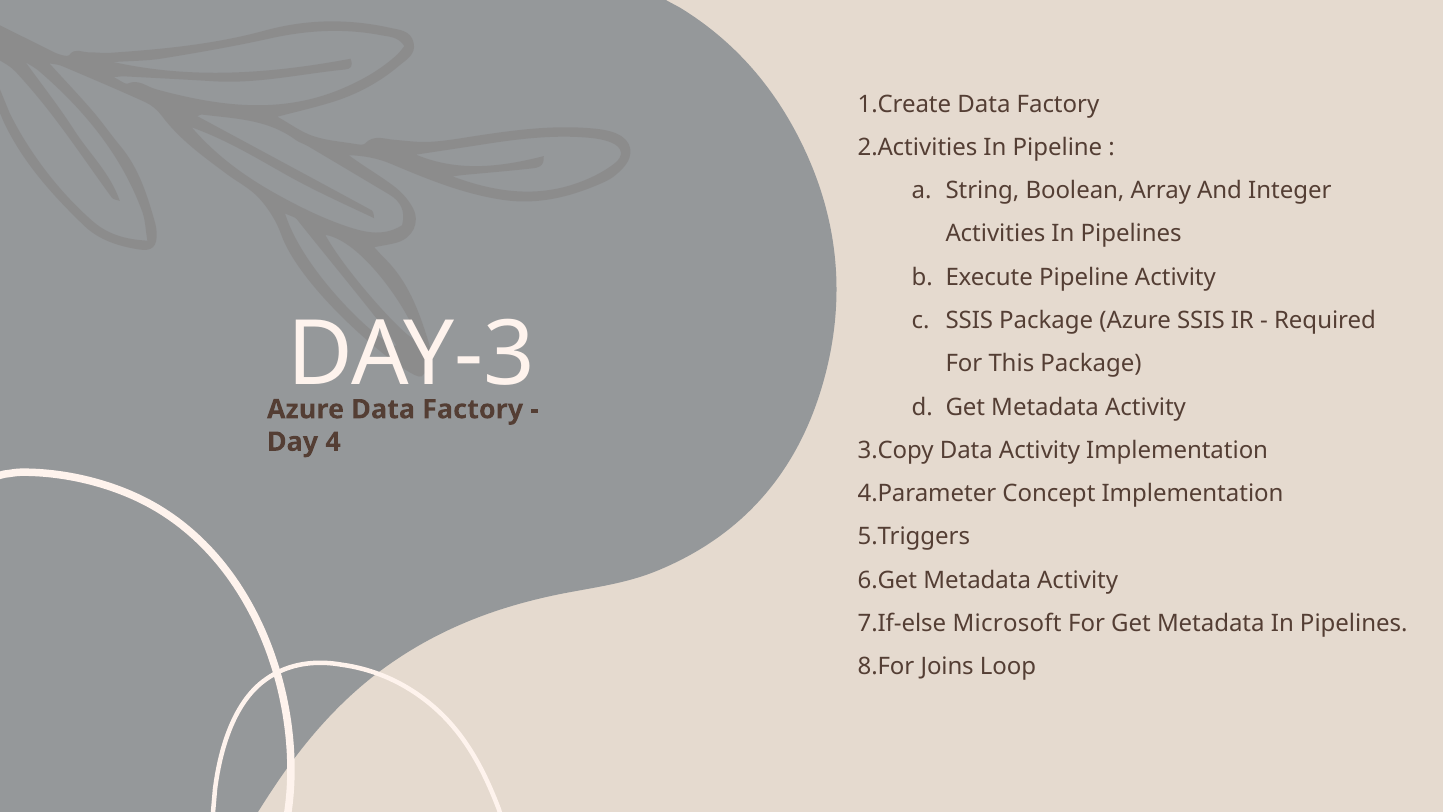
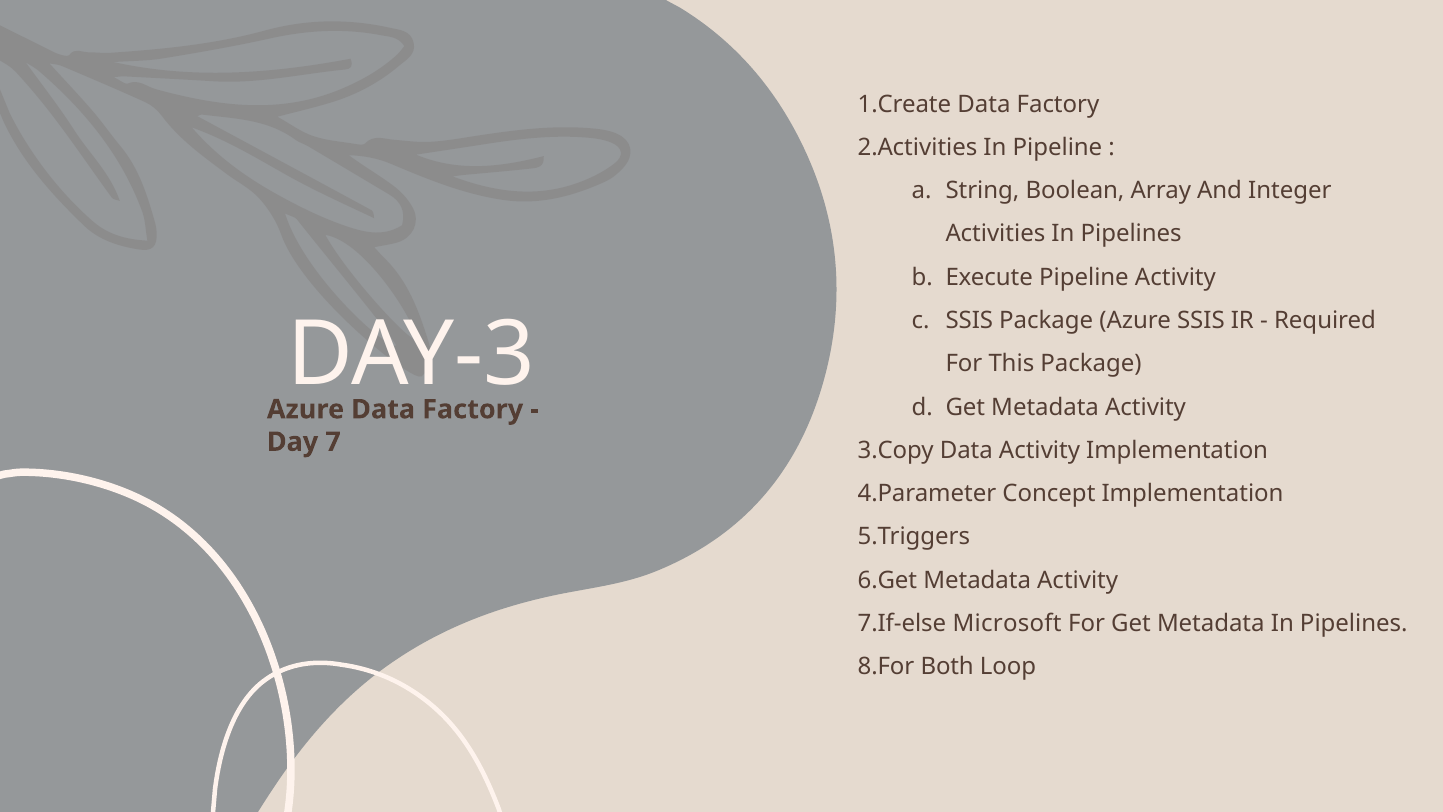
4: 4 -> 7 (333, 442)
Joins: Joins -> Both (947, 666)
